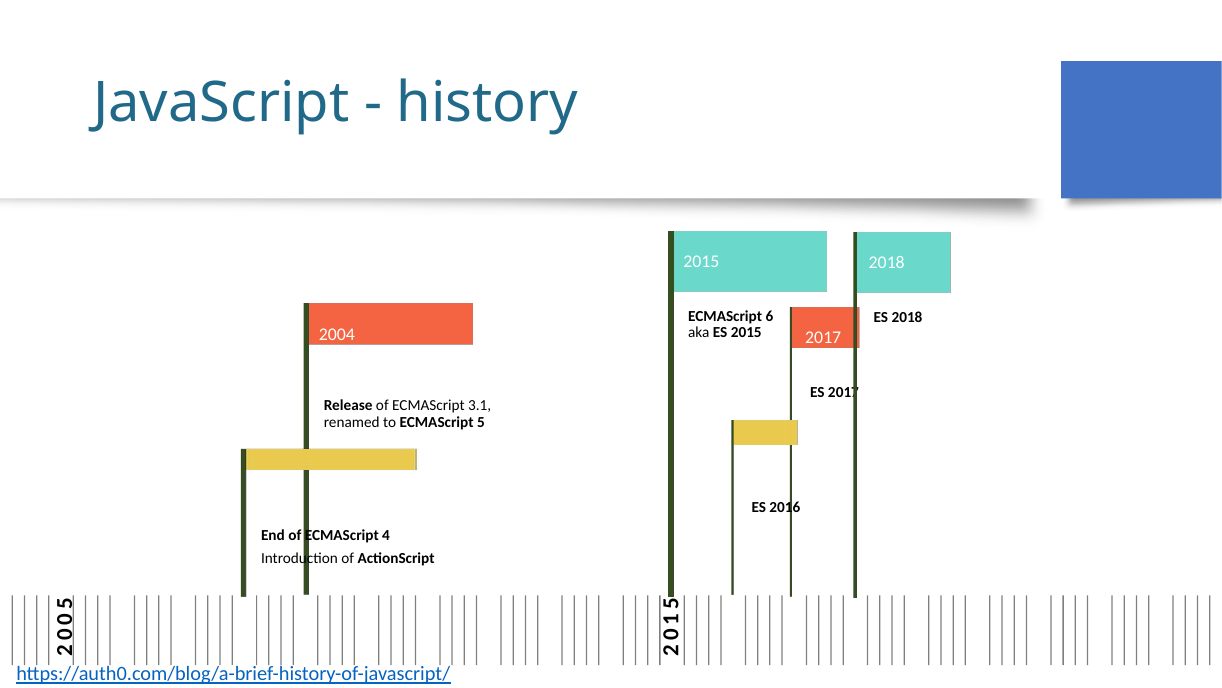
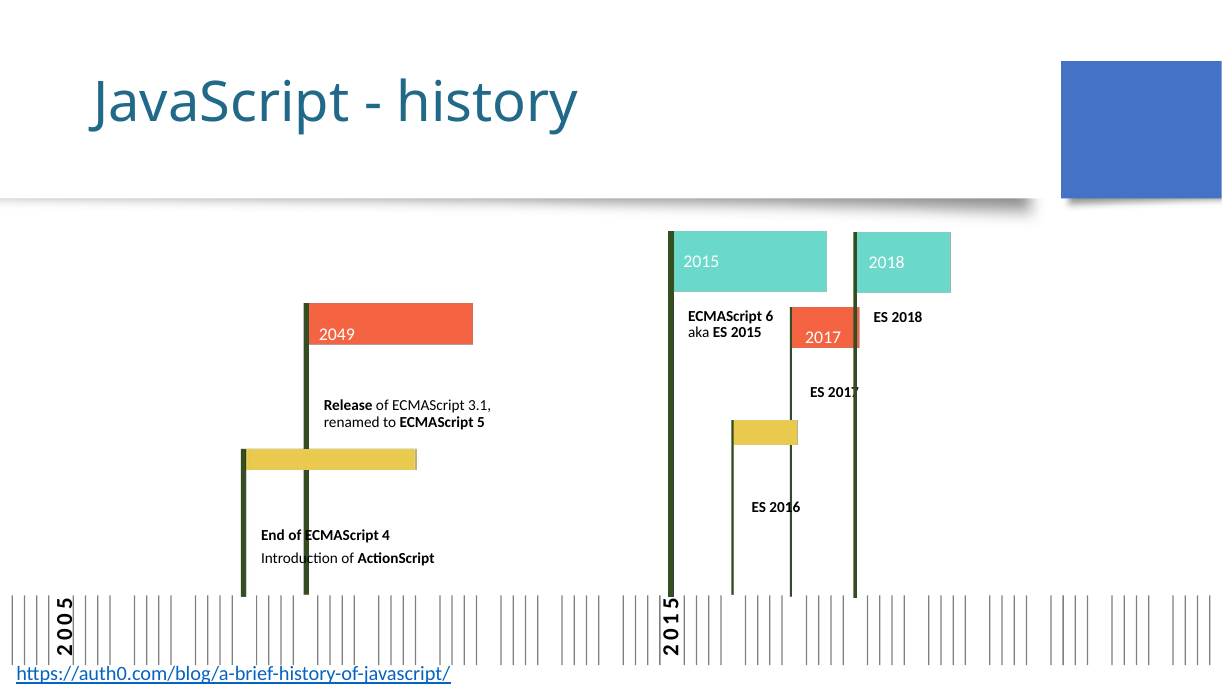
2004: 2004 -> 2049 (337, 334)
